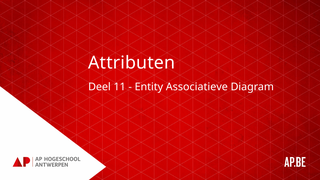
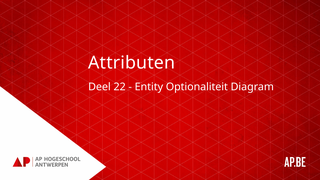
11: 11 -> 22 (120, 87)
Associatieve: Associatieve -> Optionaliteit (197, 87)
